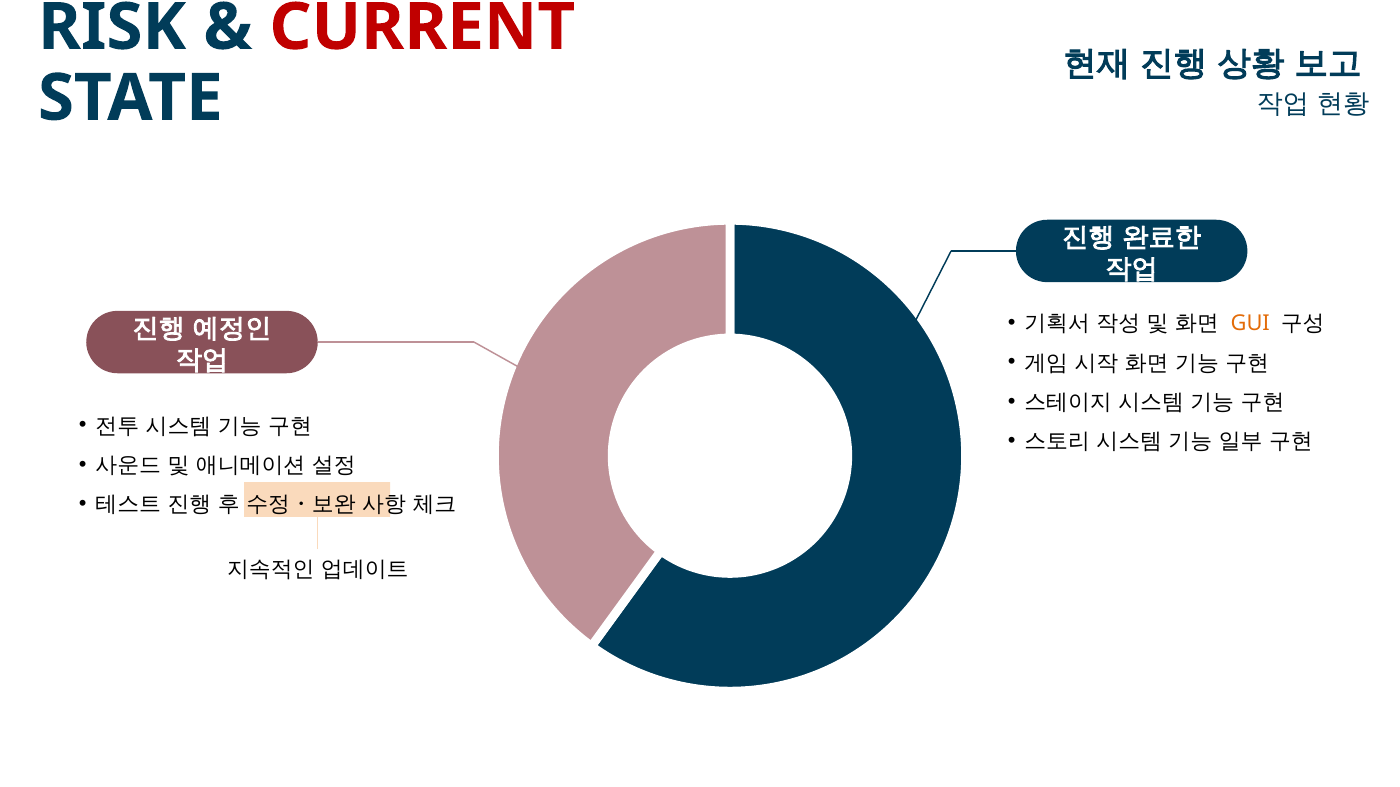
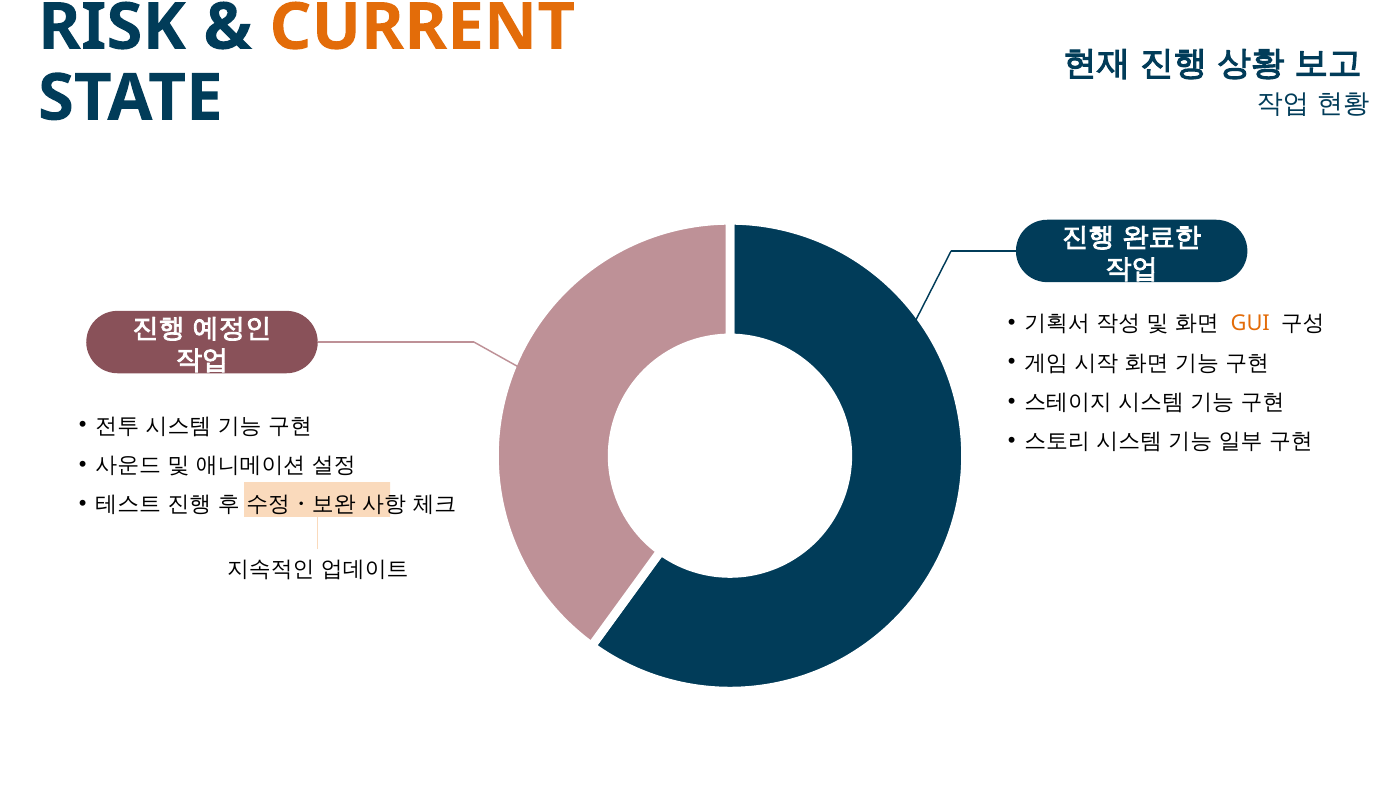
CURRENT colour: red -> orange (422, 27)
